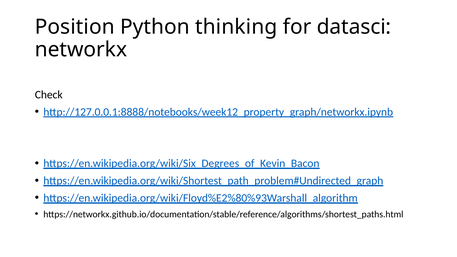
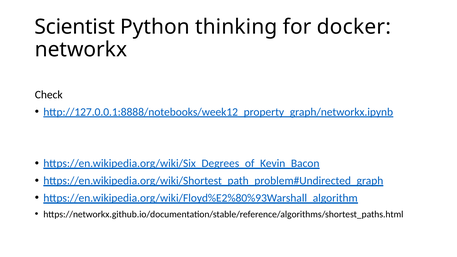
Position: Position -> Scientist (75, 27)
datasci: datasci -> docker (354, 27)
